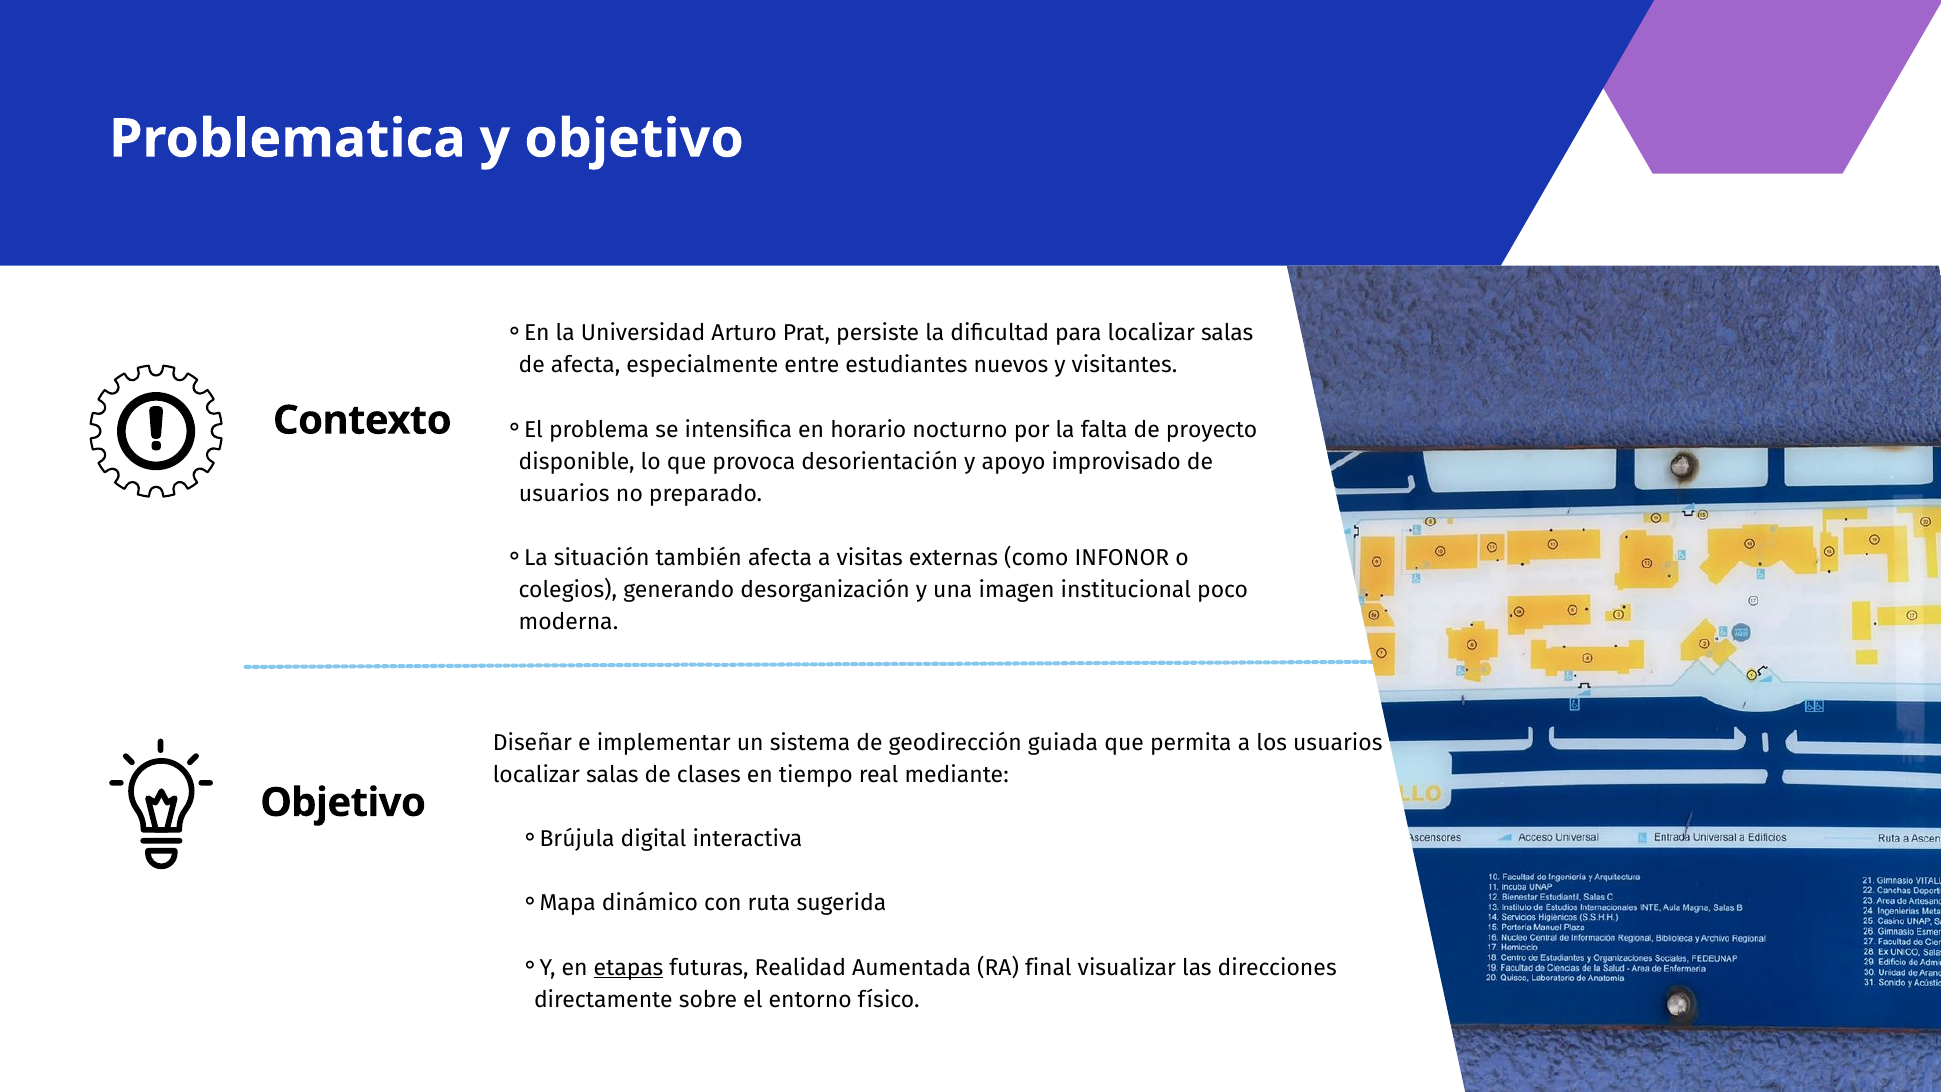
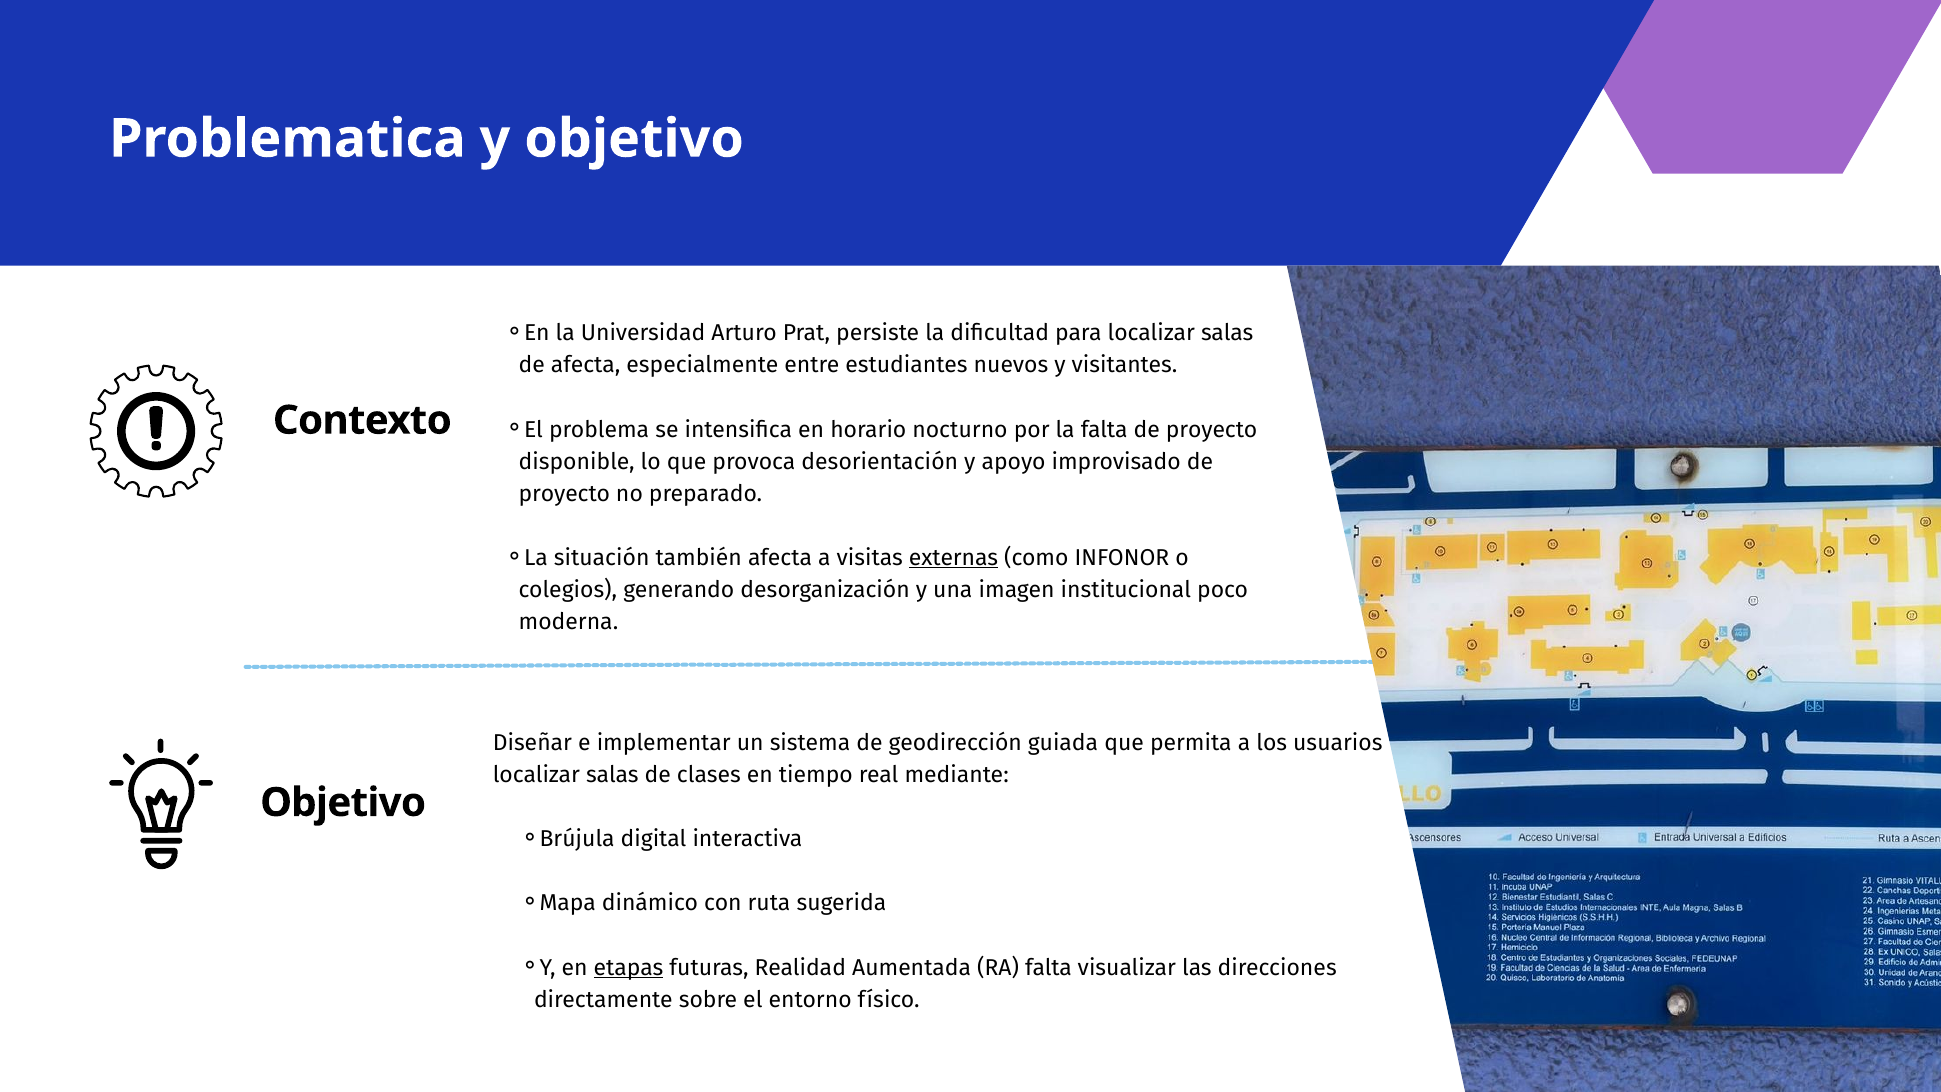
usuarios: usuarios -> proyecto (564, 494)
externas underline: none -> present (954, 558)
RA final: final -> falta (1048, 967)
